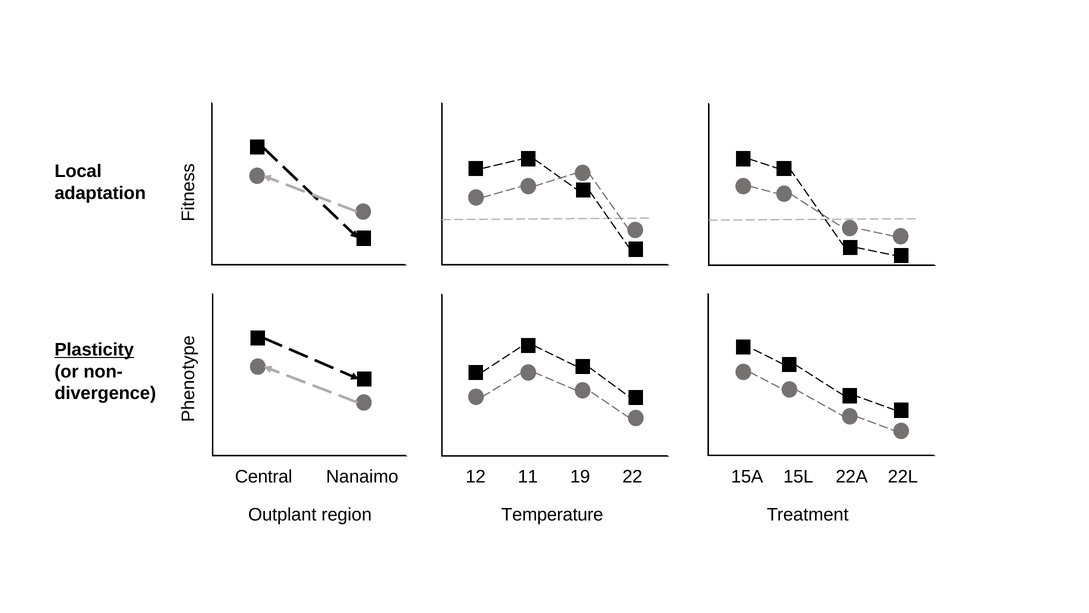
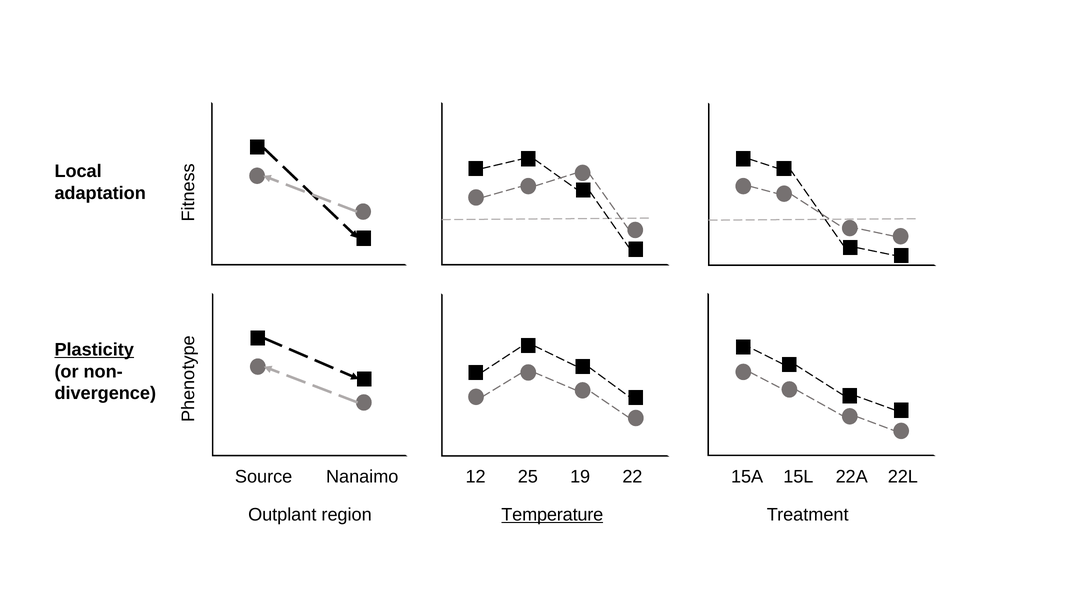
Central: Central -> Source (264, 476)
11: 11 -> 25 (528, 476)
Temperature underline: none -> present (552, 514)
